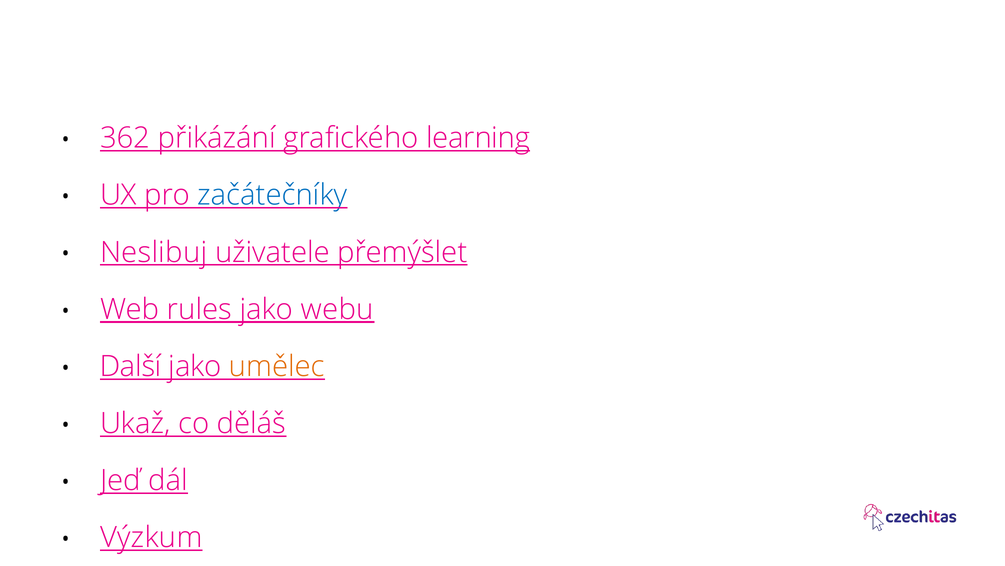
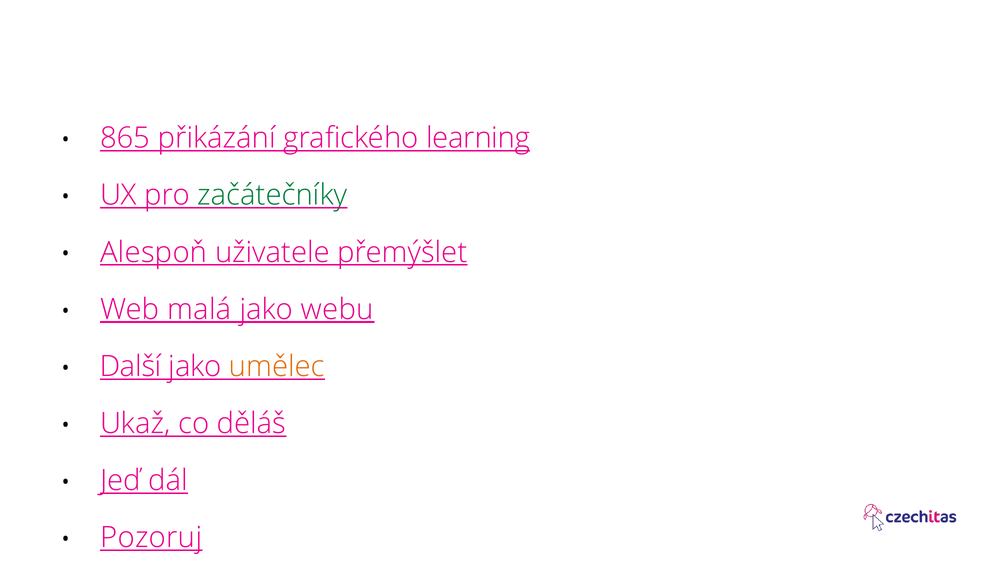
362: 362 -> 865 (125, 138)
začátečníky colour: blue -> green (272, 195)
Neslibuj: Neslibuj -> Alespoň (154, 252)
rules: rules -> malá (199, 309)
Výzkum: Výzkum -> Pozoruj (151, 537)
